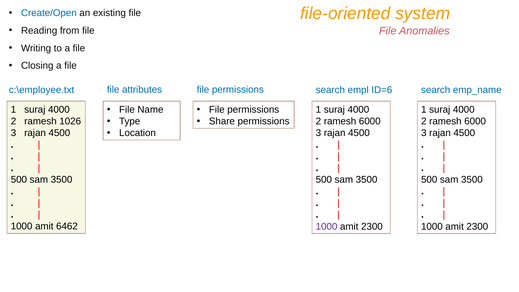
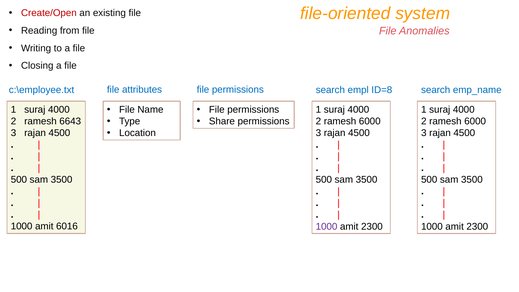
Create/Open colour: blue -> red (49, 13)
ID=6: ID=6 -> ID=8 (382, 90)
1026: 1026 -> 6643 (70, 121)
6462: 6462 -> 6016 (67, 226)
